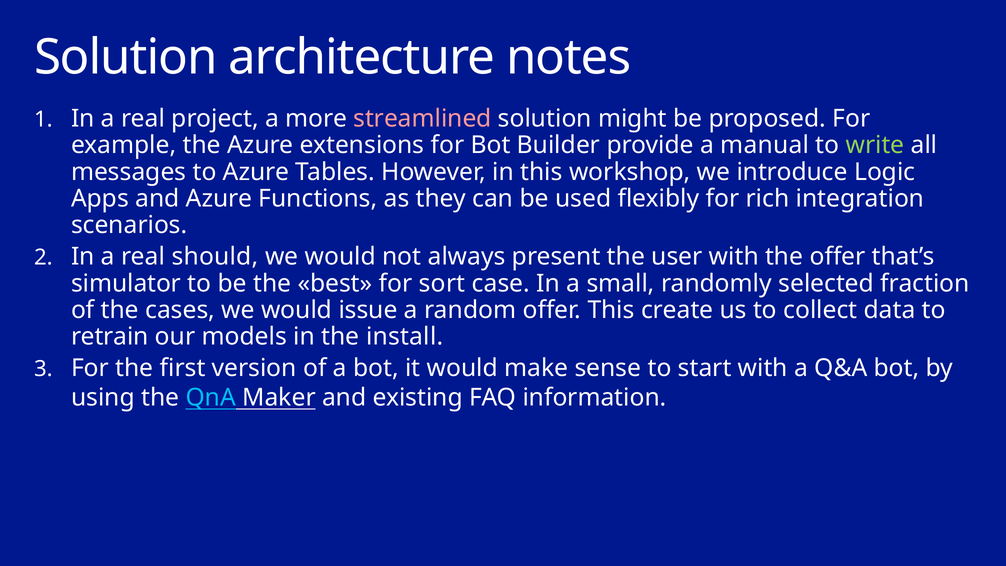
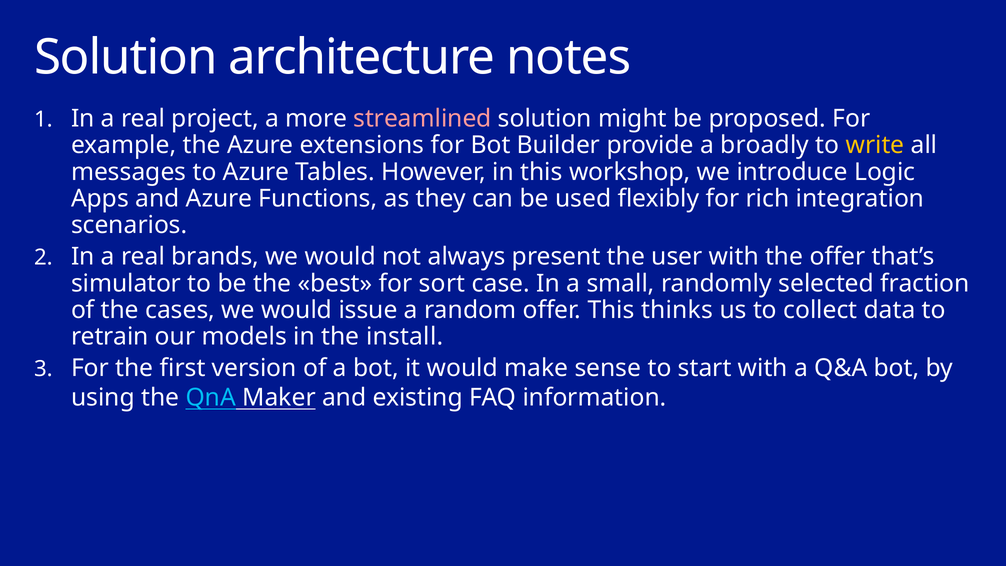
manual: manual -> broadly (765, 145)
write colour: light green -> yellow (875, 145)
should: should -> brands (215, 257)
create: create -> thinks (677, 310)
